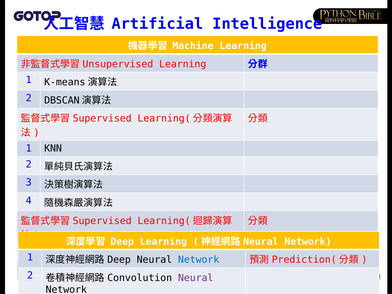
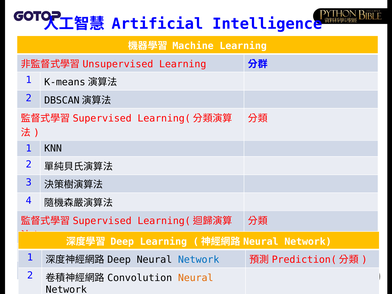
Neural colour: purple -> orange (196, 278)
